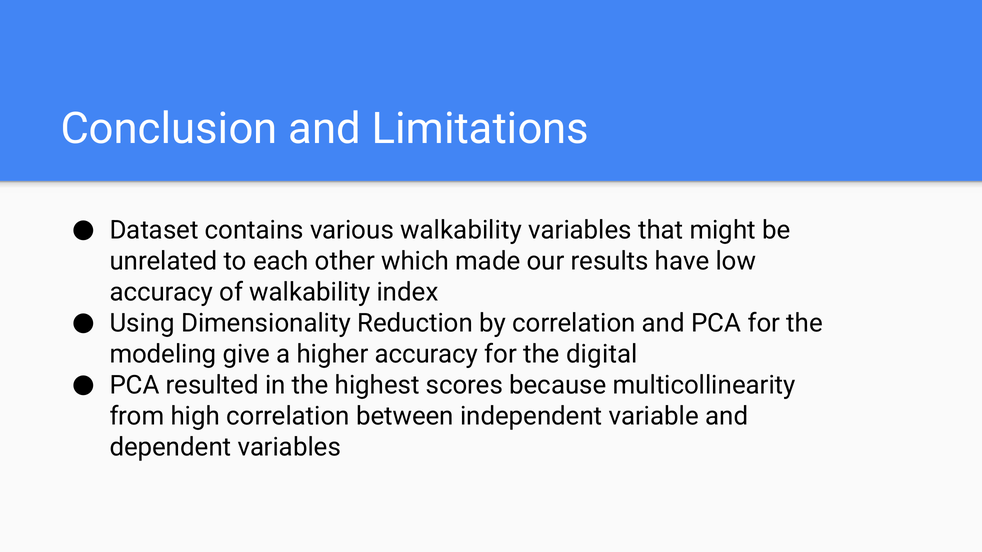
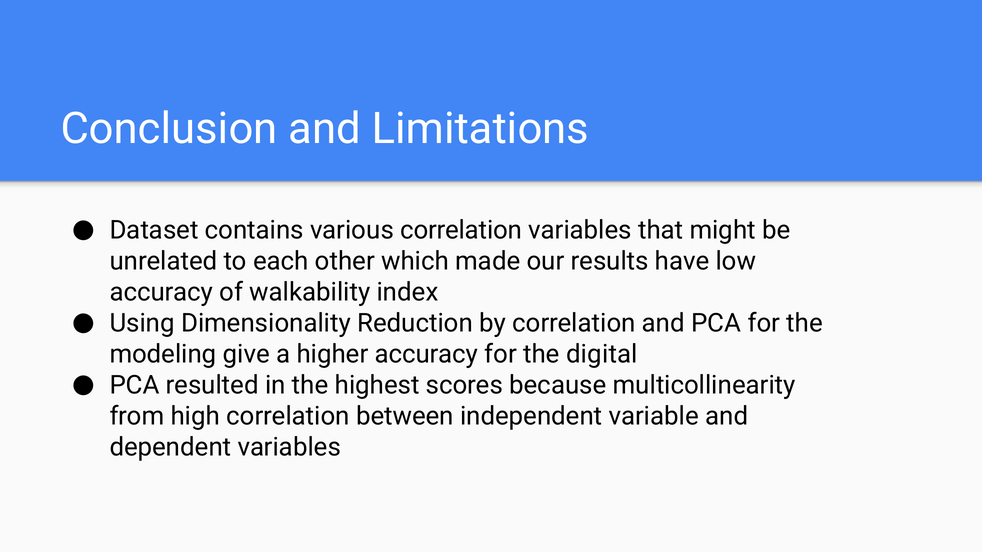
various walkability: walkability -> correlation (461, 230)
